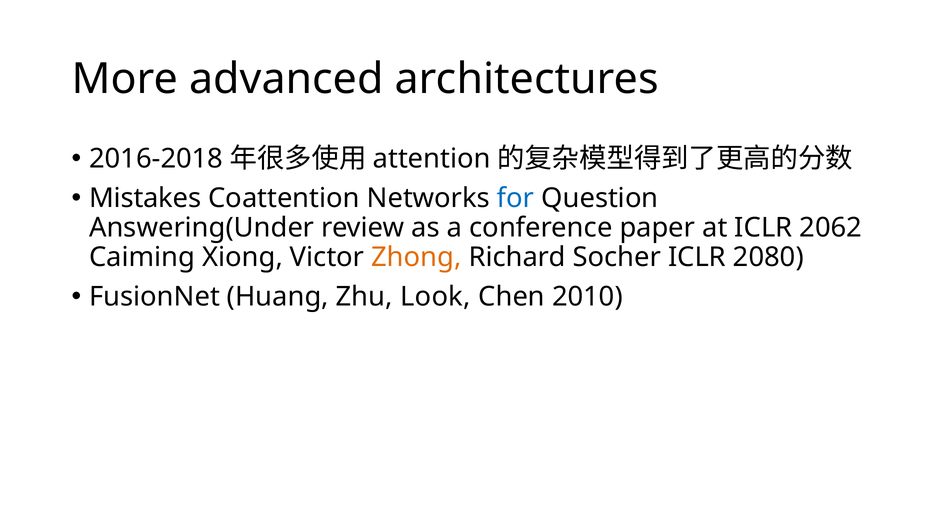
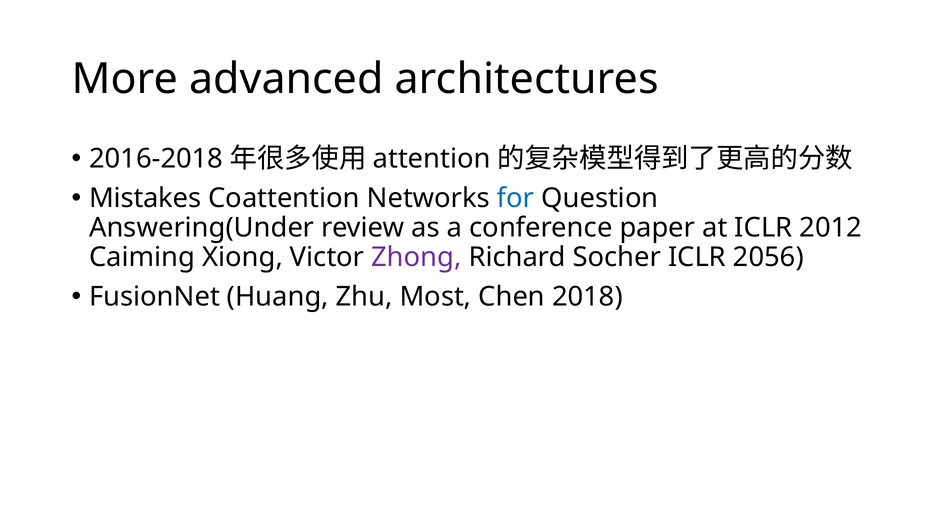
2062: 2062 -> 2012 (831, 228)
Zhong colour: orange -> purple (416, 257)
2080: 2080 -> 2056 (768, 257)
Look: Look -> Most (435, 297)
2010: 2010 -> 2018 (587, 297)
